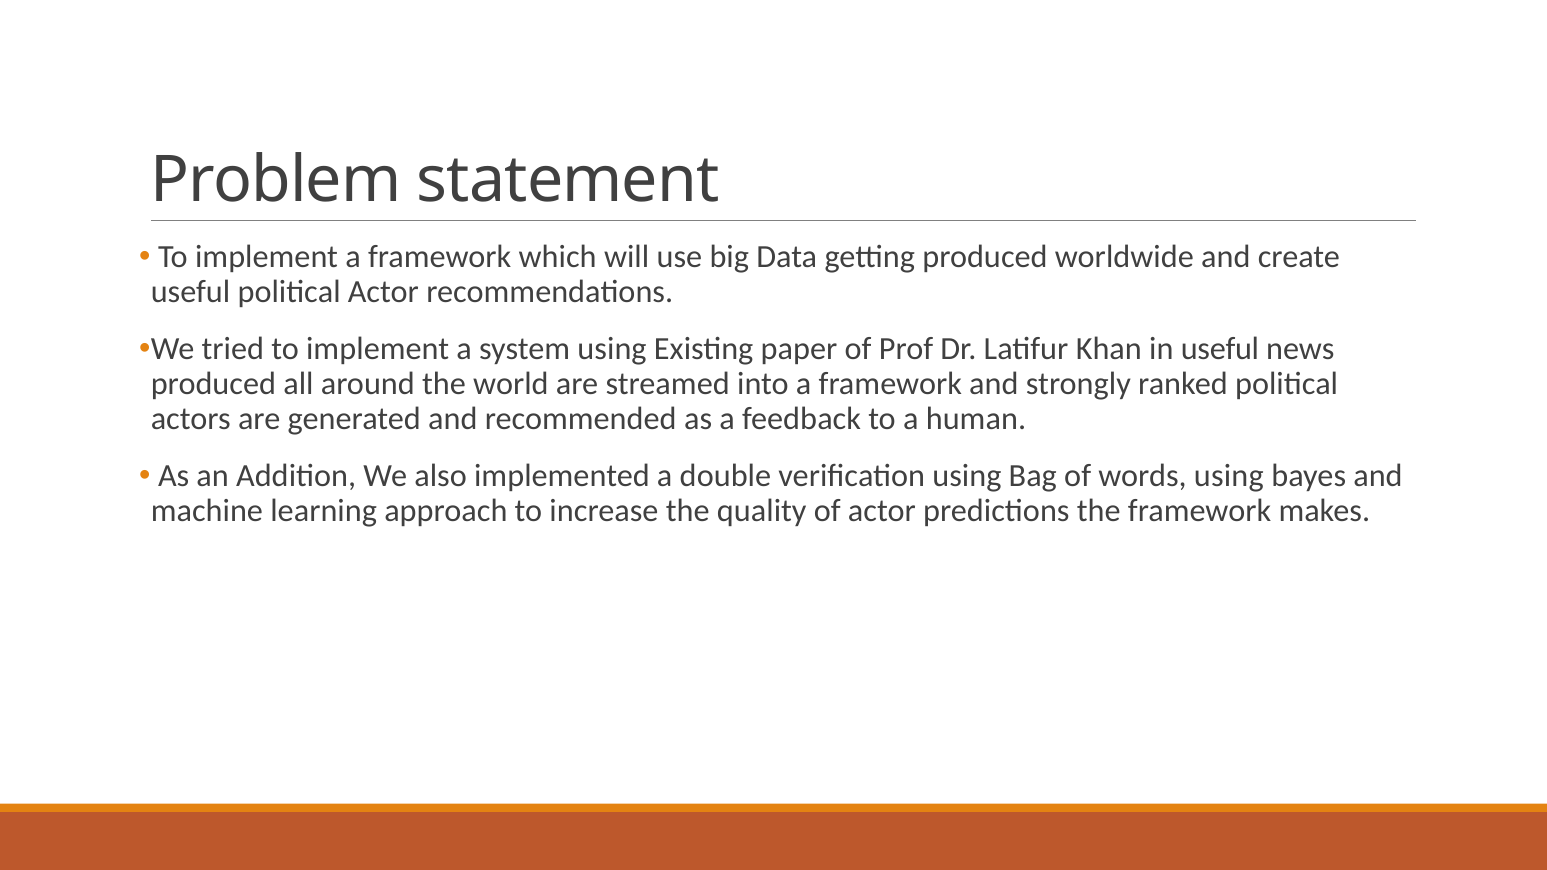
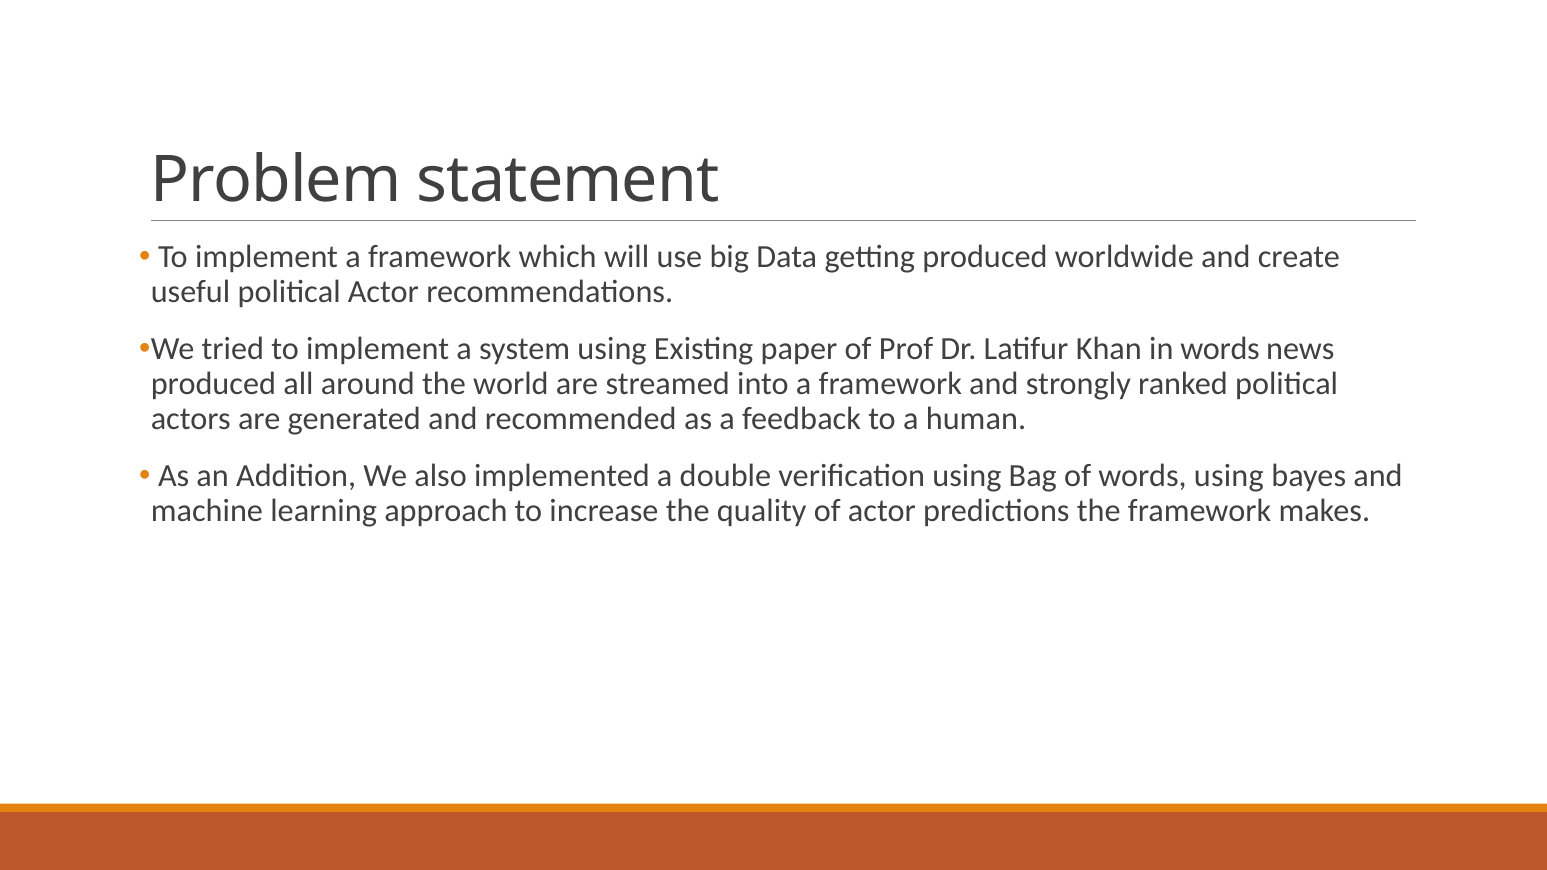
in useful: useful -> words (1220, 349)
